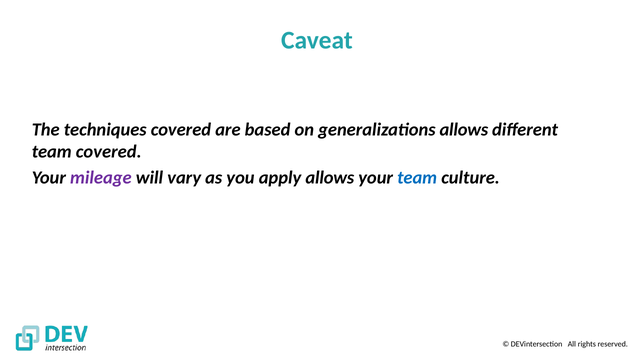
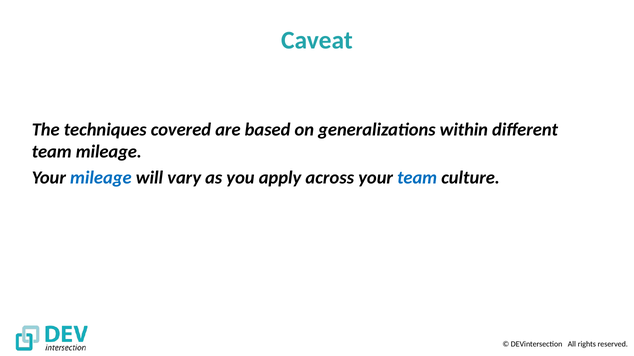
generalizations allows: allows -> within (464, 130)
team covered: covered -> mileage (109, 152)
mileage colour: purple -> blue (101, 178)
apply allows: allows -> across (330, 178)
